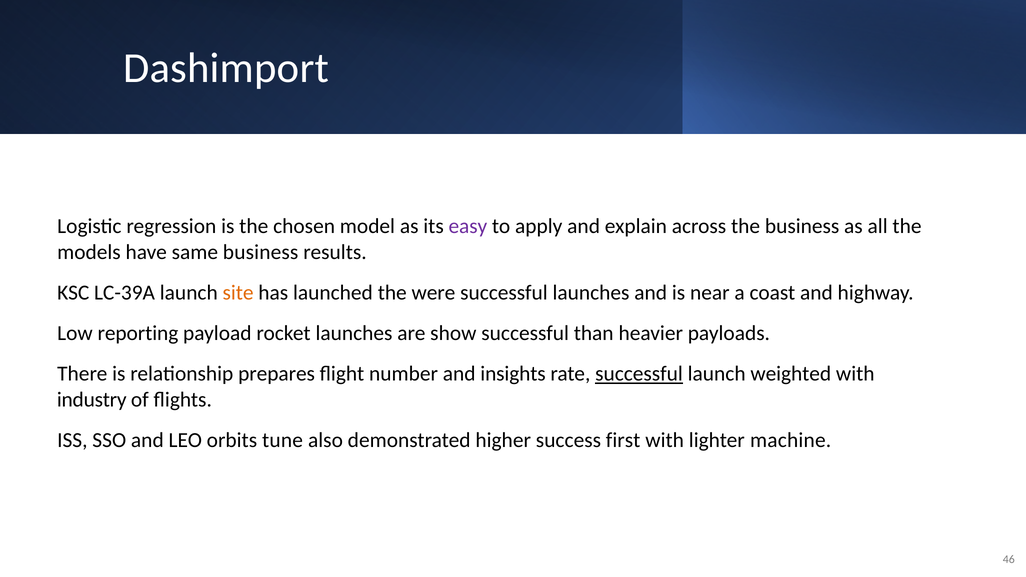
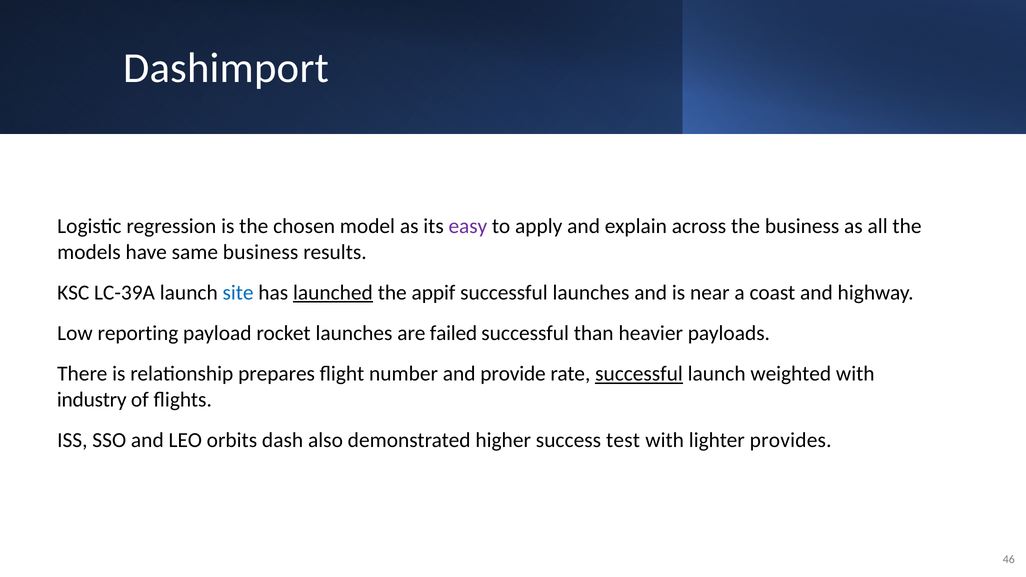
site colour: orange -> blue (238, 293)
launched underline: none -> present (333, 293)
were: were -> appif (433, 293)
show: show -> failed (453, 333)
insights: insights -> provide (513, 374)
tune: tune -> dash (283, 440)
first: first -> test (623, 440)
machine: machine -> provides (791, 440)
